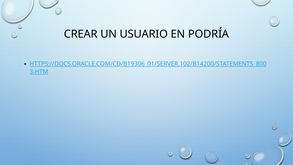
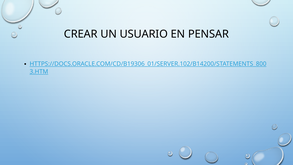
PODRÍA: PODRÍA -> PENSAR (209, 34)
